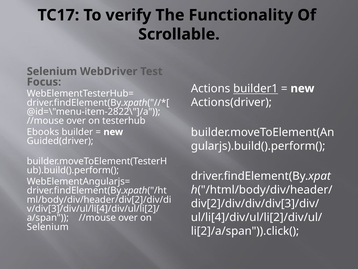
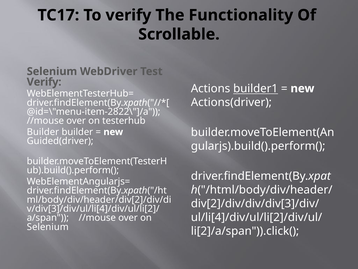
Focus: Focus -> Verify (44, 82)
Ebooks: Ebooks -> Builder (43, 132)
